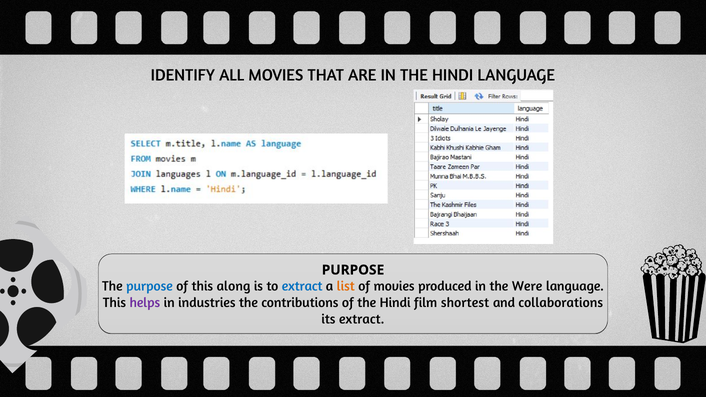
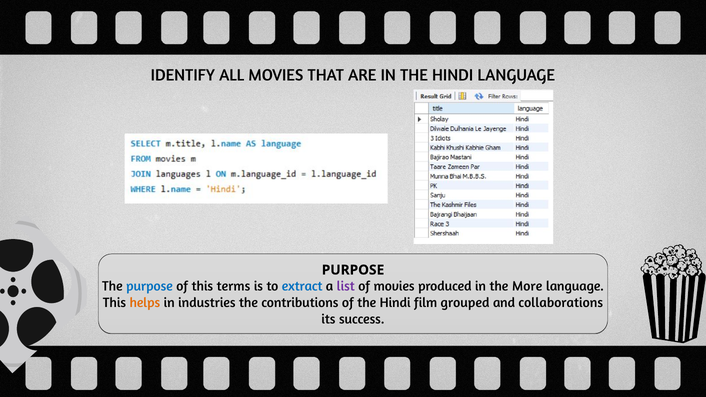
along: along -> terms (233, 287)
list colour: orange -> purple (346, 287)
Were: Were -> More (527, 287)
helps colour: purple -> orange (145, 303)
shortest: shortest -> grouped (465, 303)
its extract: extract -> success (362, 319)
